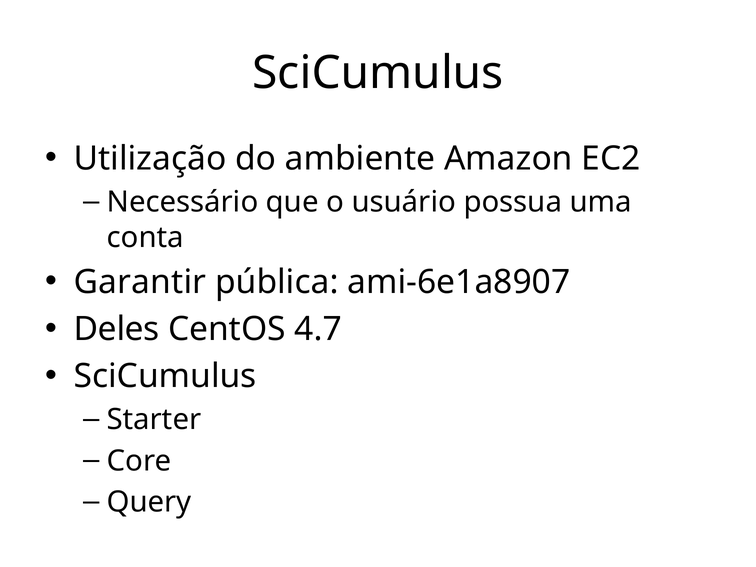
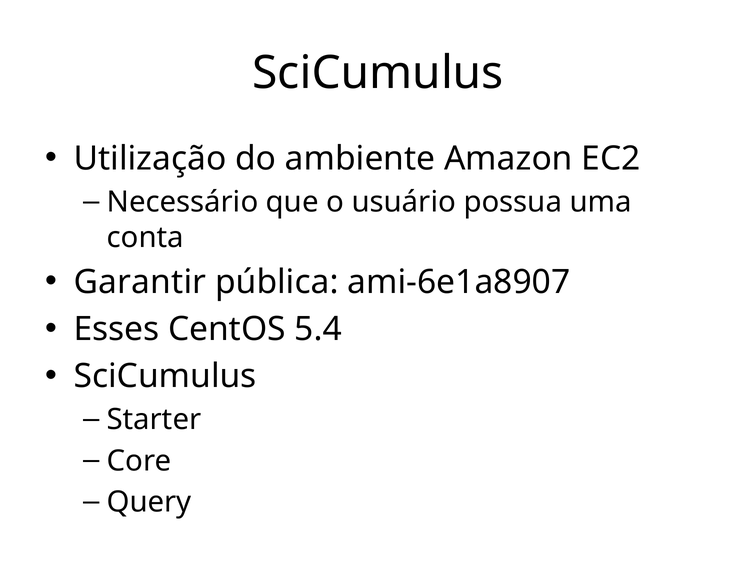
Deles: Deles -> Esses (117, 329)
4.7: 4.7 -> 5.4 (318, 329)
